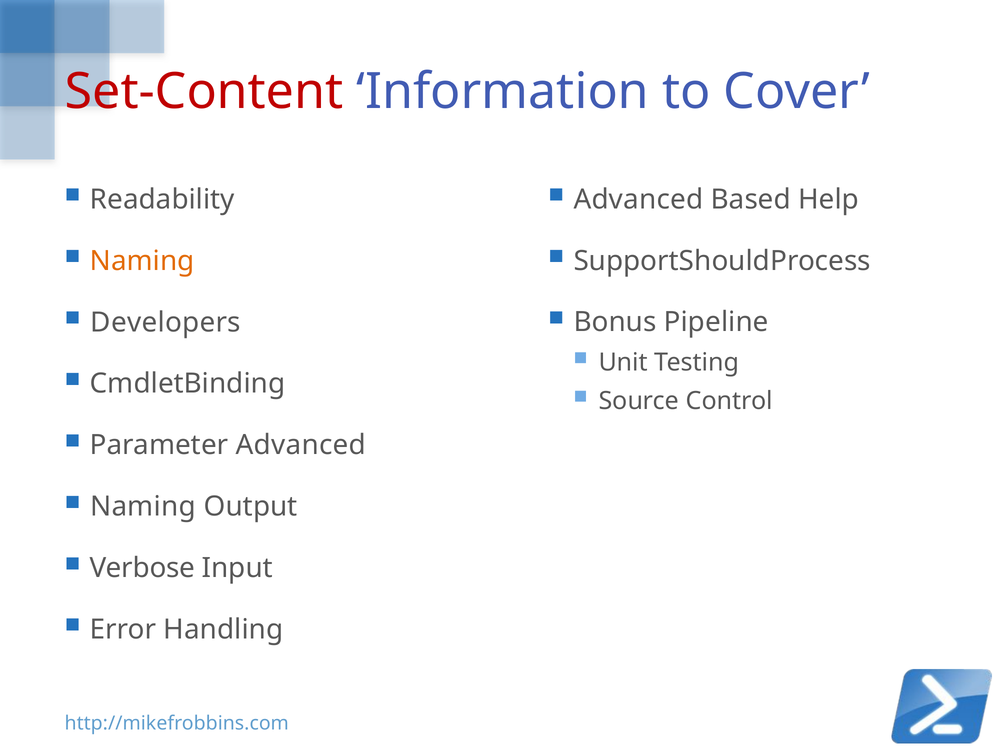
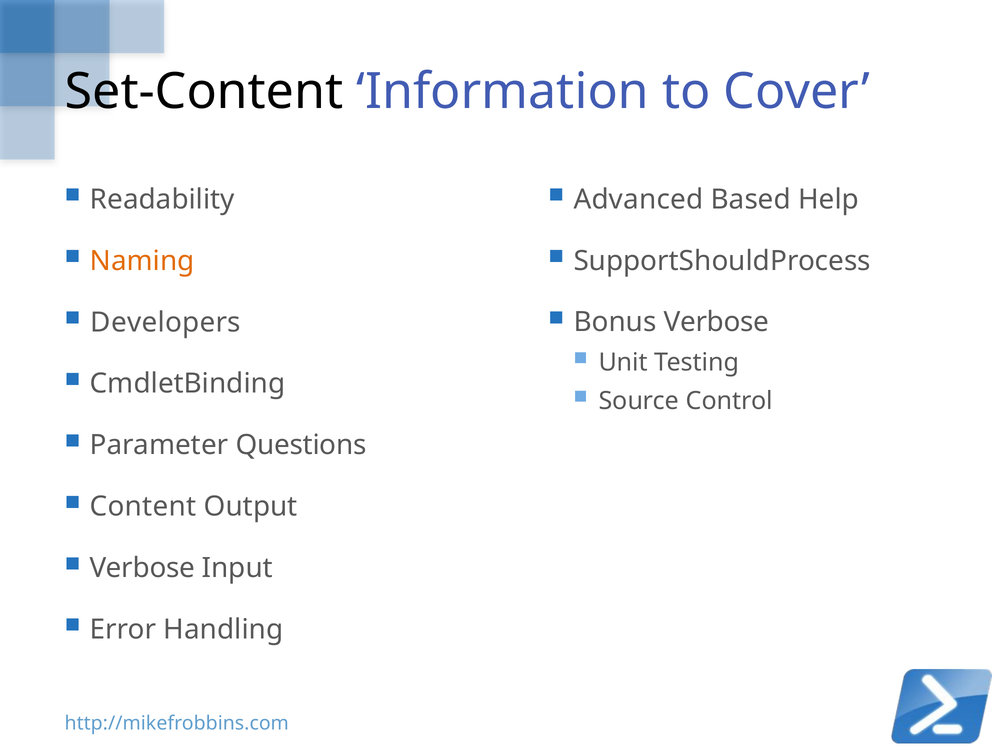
Set-Content colour: red -> black (204, 92)
Bonus Pipeline: Pipeline -> Verbose (716, 322)
Parameter Advanced: Advanced -> Questions (301, 445)
Naming: Naming -> Content (143, 507)
